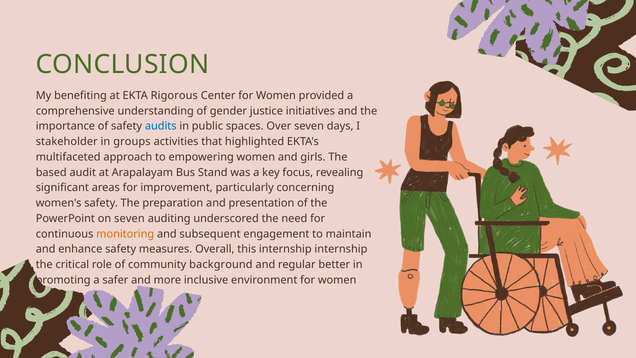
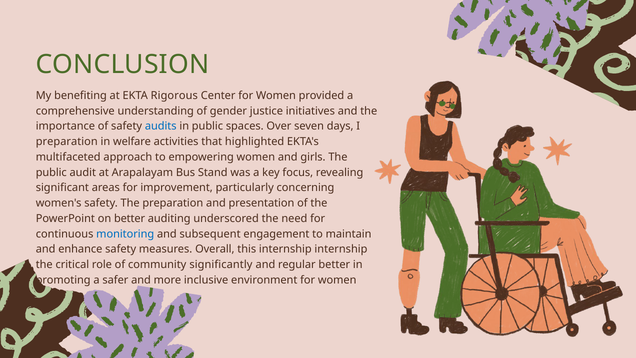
stakeholder: stakeholder -> preparation (67, 142)
groups: groups -> welfare (132, 142)
based: based -> public (51, 172)
on seven: seven -> better (130, 218)
monitoring colour: orange -> blue (125, 234)
background: background -> significantly (221, 264)
